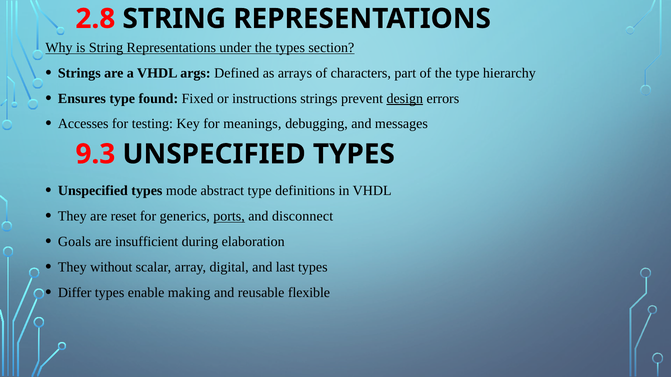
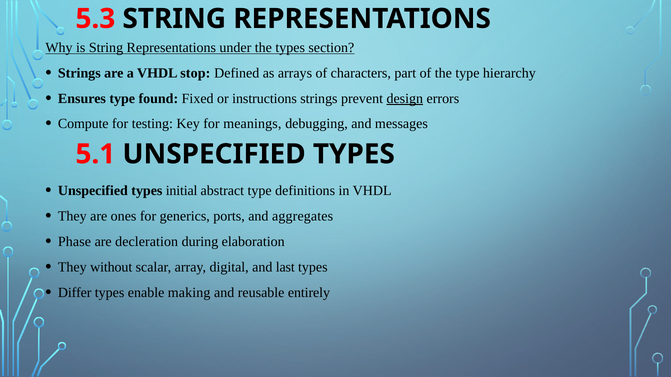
2.8: 2.8 -> 5.3 (95, 19)
args: args -> stop (195, 73)
Accesses: Accesses -> Compute (83, 124)
9.3: 9.3 -> 5.1 (95, 154)
mode: mode -> initial (182, 191)
reset: reset -> ones (124, 217)
ports underline: present -> none (229, 217)
disconnect: disconnect -> aggregates (303, 217)
Goals: Goals -> Phase (74, 242)
insufficient: insufficient -> decleration (147, 242)
flexible: flexible -> entirely (309, 293)
